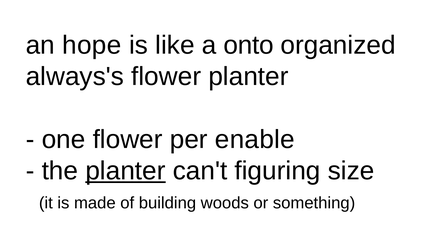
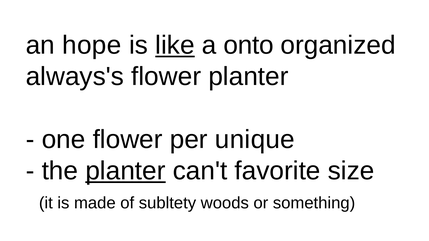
like underline: none -> present (175, 45)
enable: enable -> unique (255, 140)
figuring: figuring -> favorite (278, 171)
building: building -> subltety (167, 203)
